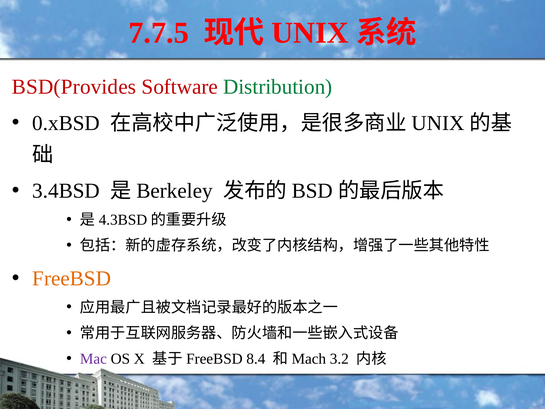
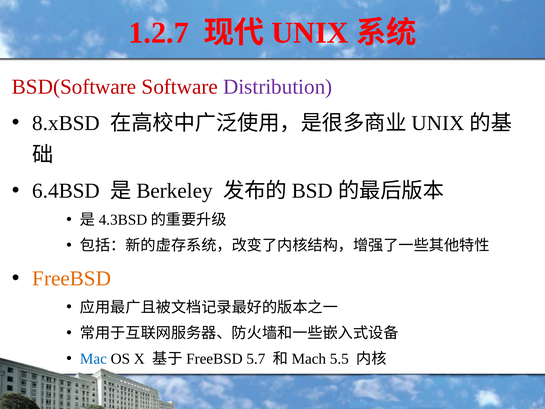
7.7.5: 7.7.5 -> 1.2.7 (159, 33)
BSD(Provides: BSD(Provides -> BSD(Software (74, 87)
Distribution colour: green -> purple (278, 87)
0.xBSD: 0.xBSD -> 8.xBSD (66, 123)
3.4BSD: 3.4BSD -> 6.4BSD (66, 191)
Mac colour: purple -> blue (93, 359)
8.4: 8.4 -> 5.7 (256, 359)
3.2: 3.2 -> 5.5 (339, 359)
